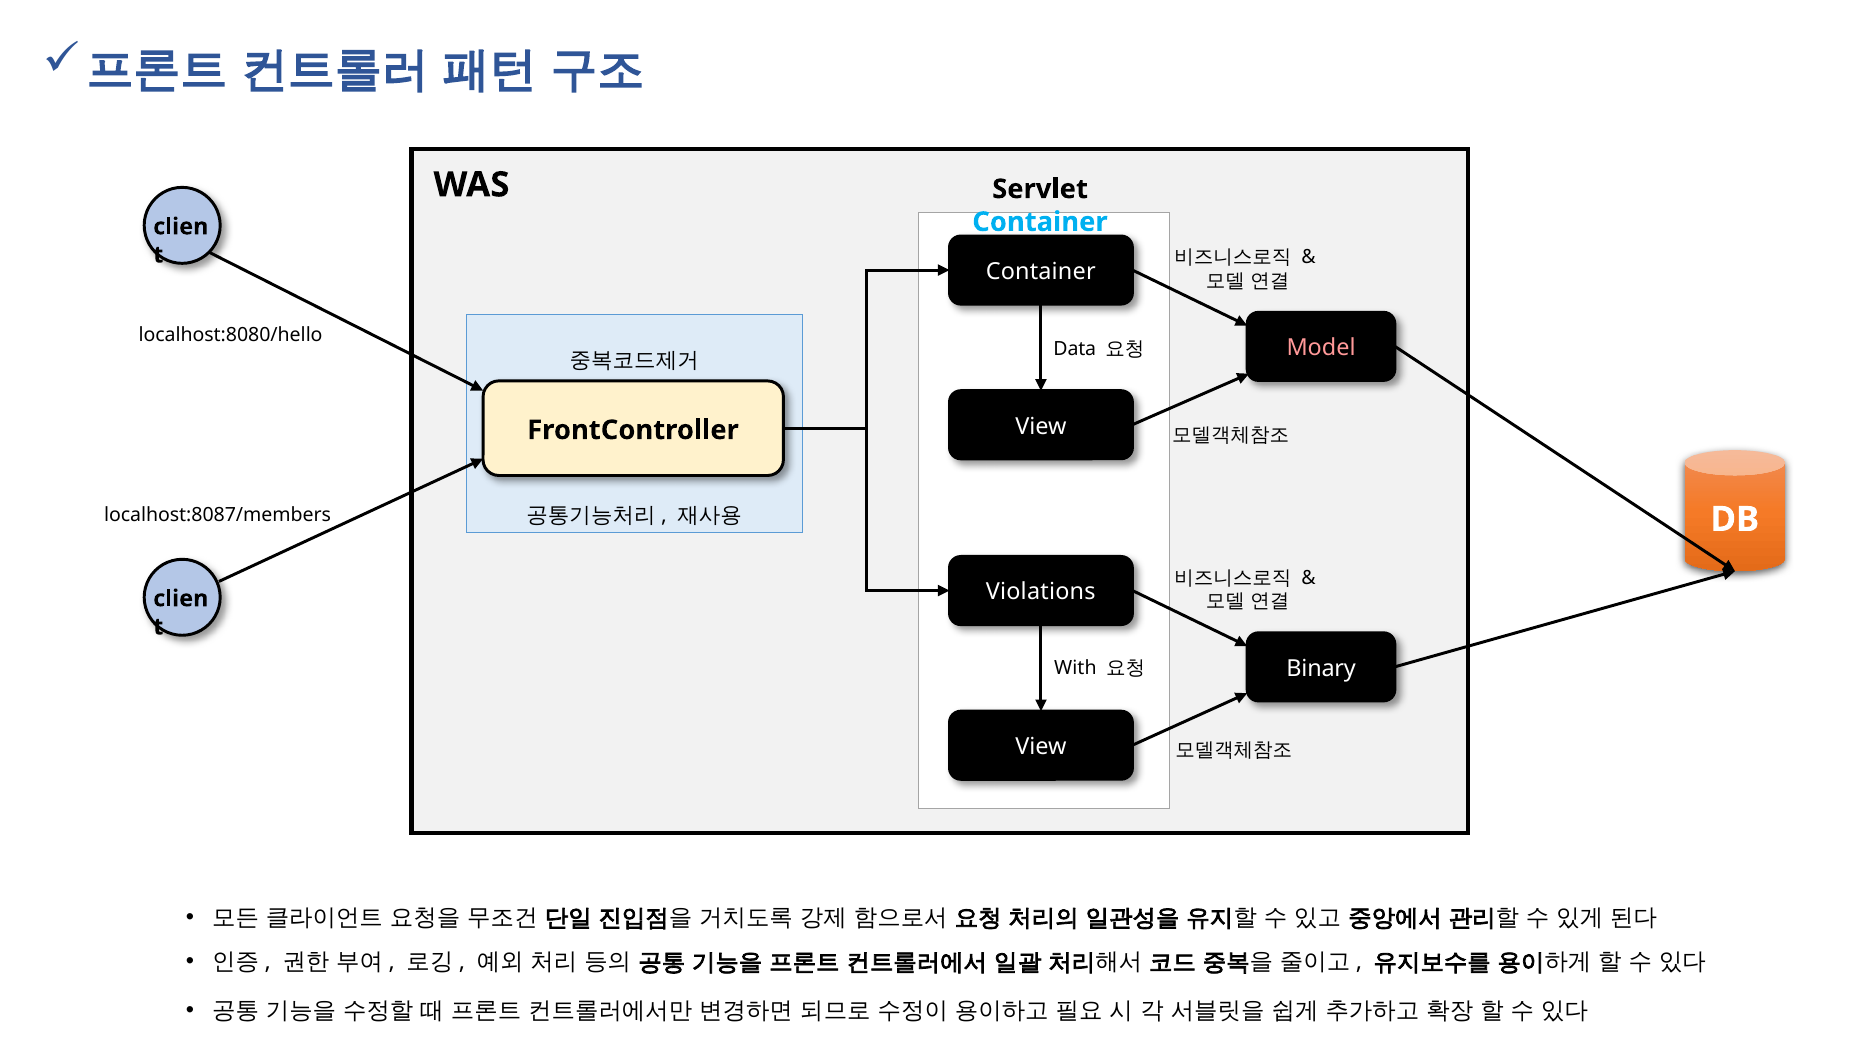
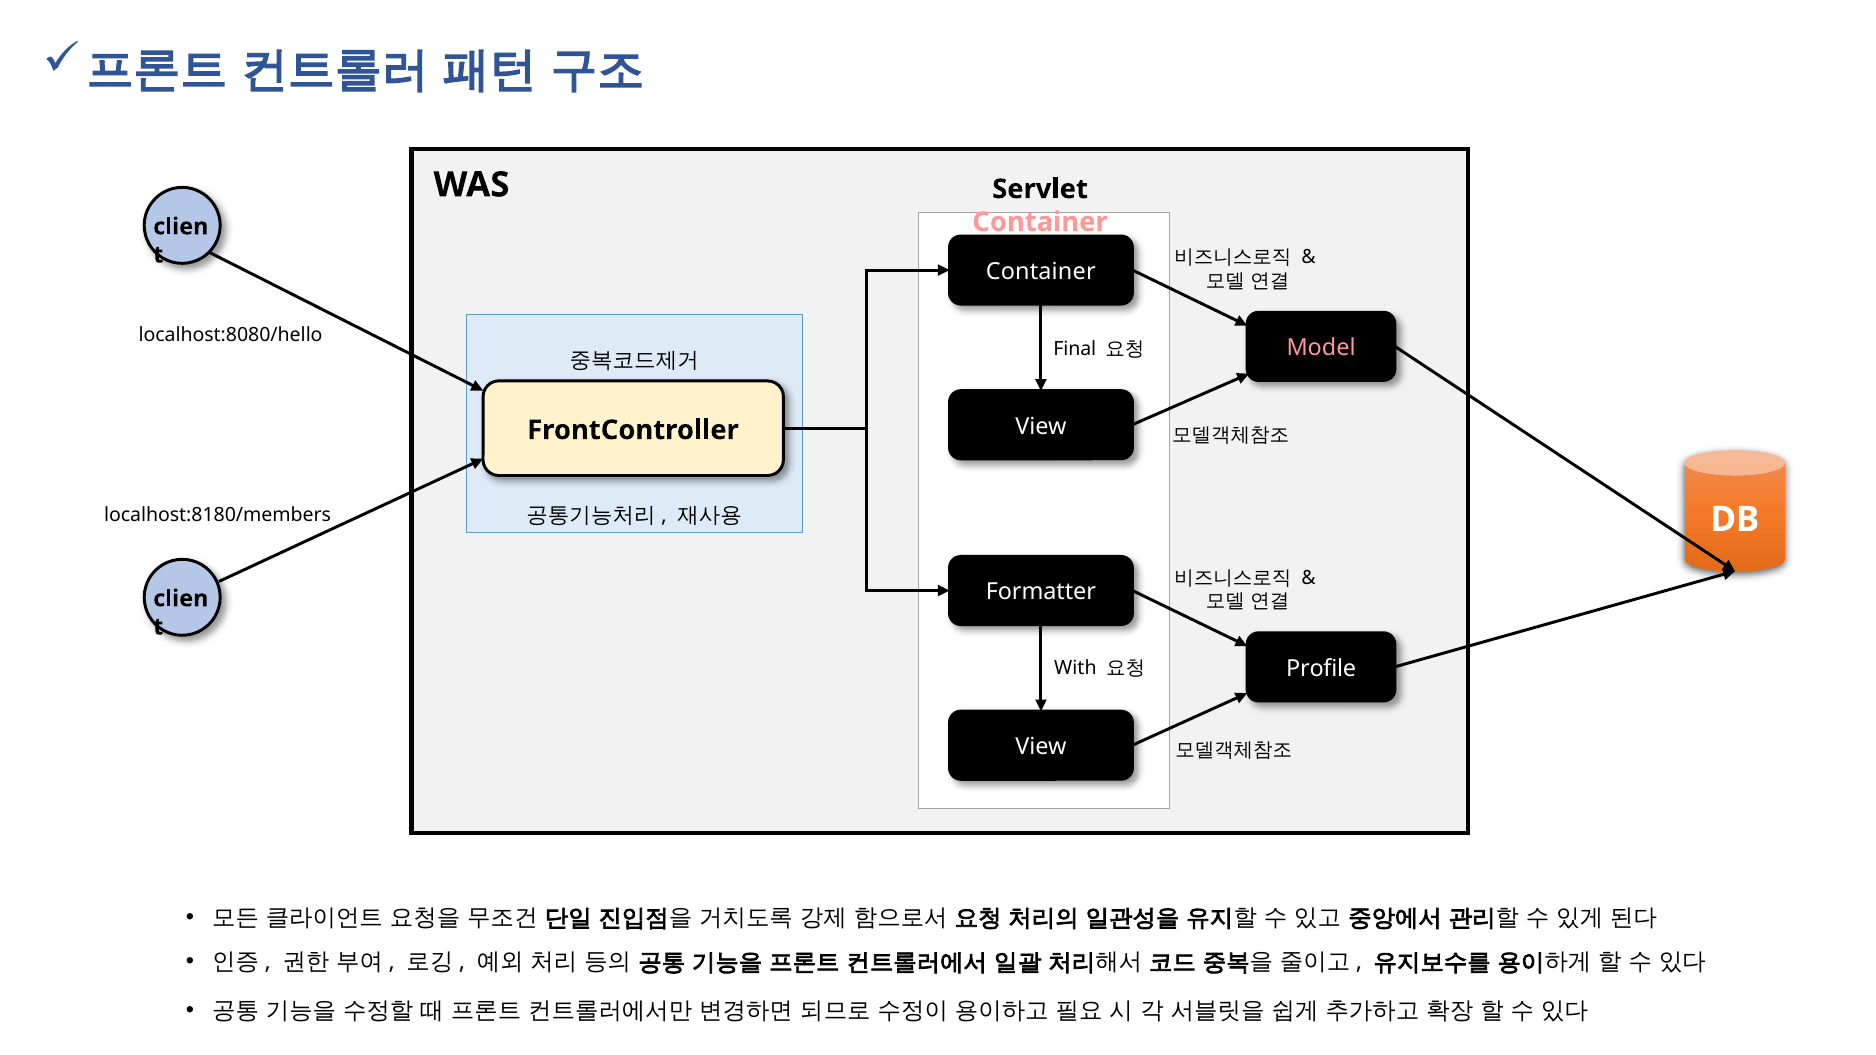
Container colour: light blue -> pink (1040, 222)
Data: Data -> Final (1075, 349)
localhost:8087/members: localhost:8087/members -> localhost:8180/members (218, 515)
Violations: Violations -> Formatter (1041, 592)
Binary: Binary -> Profile (1321, 669)
